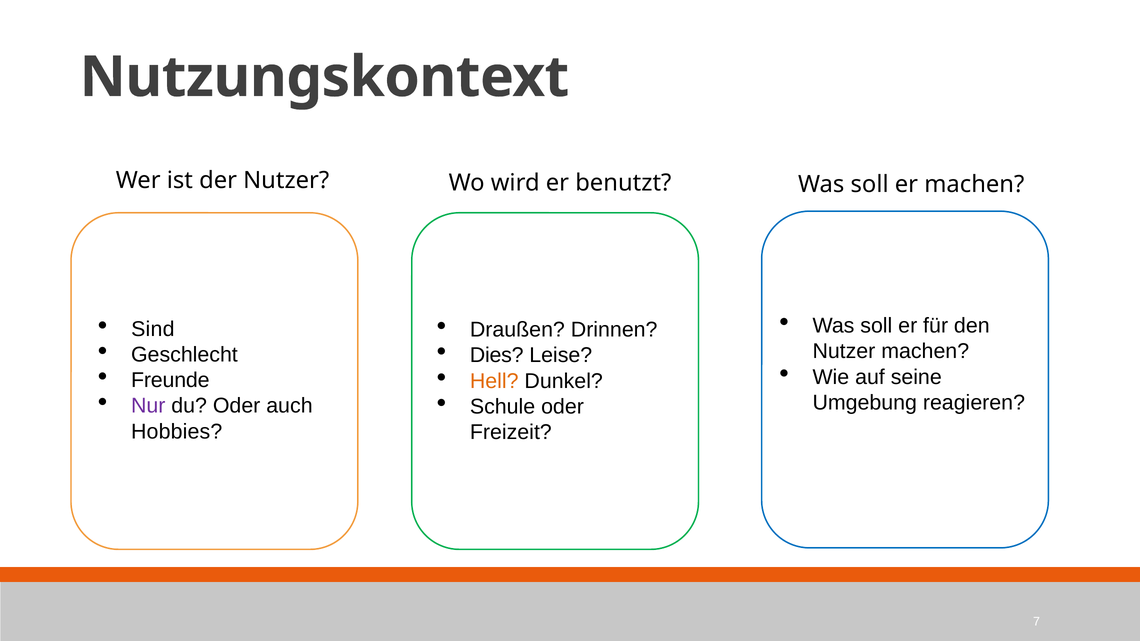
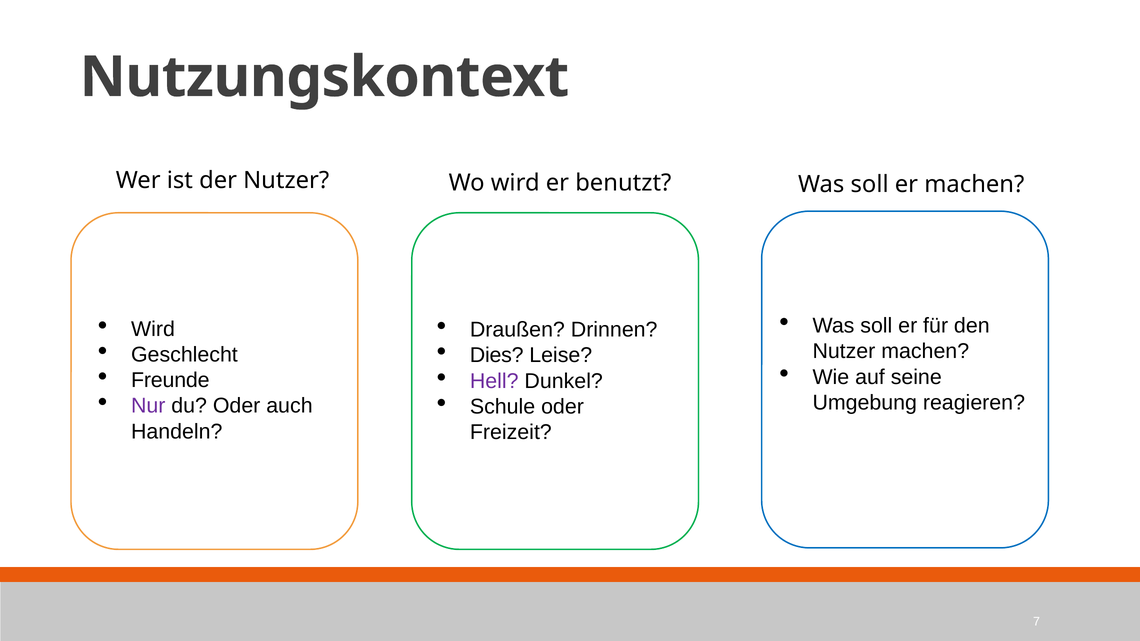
Sind: Sind -> Wird (153, 329)
Hell colour: orange -> purple (494, 381)
Hobbies: Hobbies -> Handeln (177, 432)
